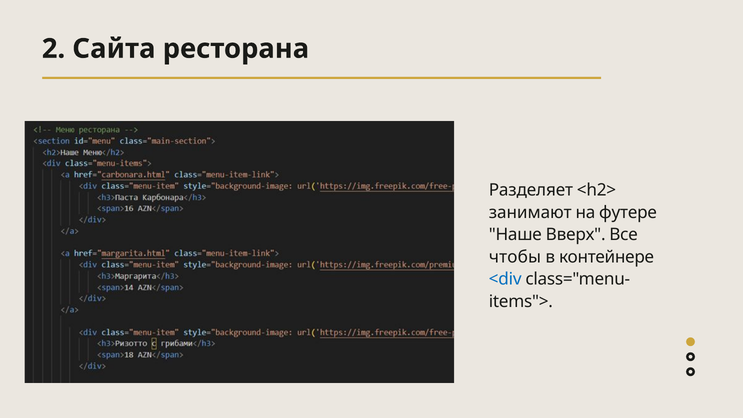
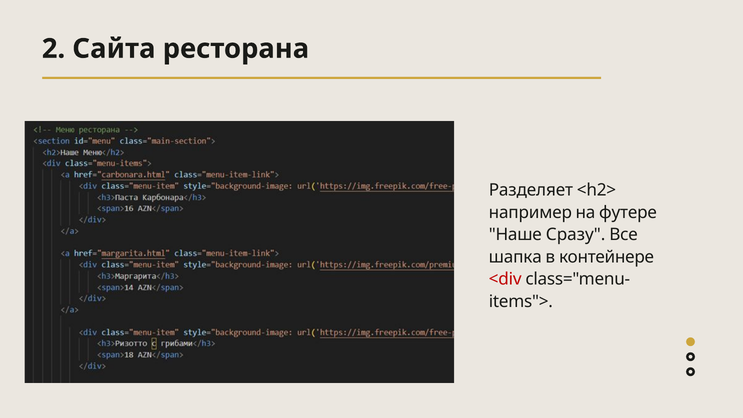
занимают: занимают -> например (530, 212)
Вверх: Вверх -> Сразу (576, 235)
чтобы: чтобы -> шапка (515, 257)
<div colour: blue -> red (505, 279)
